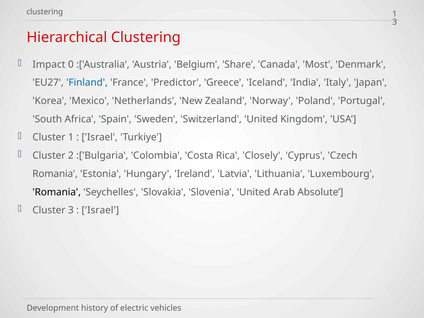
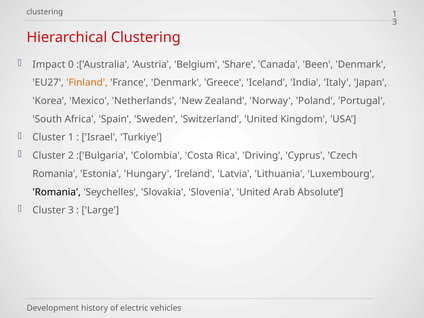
Most: Most -> Been (318, 64)
Finland colour: blue -> orange (87, 83)
France Predictor: Predictor -> Denmark (176, 83)
Closely: Closely -> Driving (263, 156)
Israel: Israel -> Large (100, 210)
